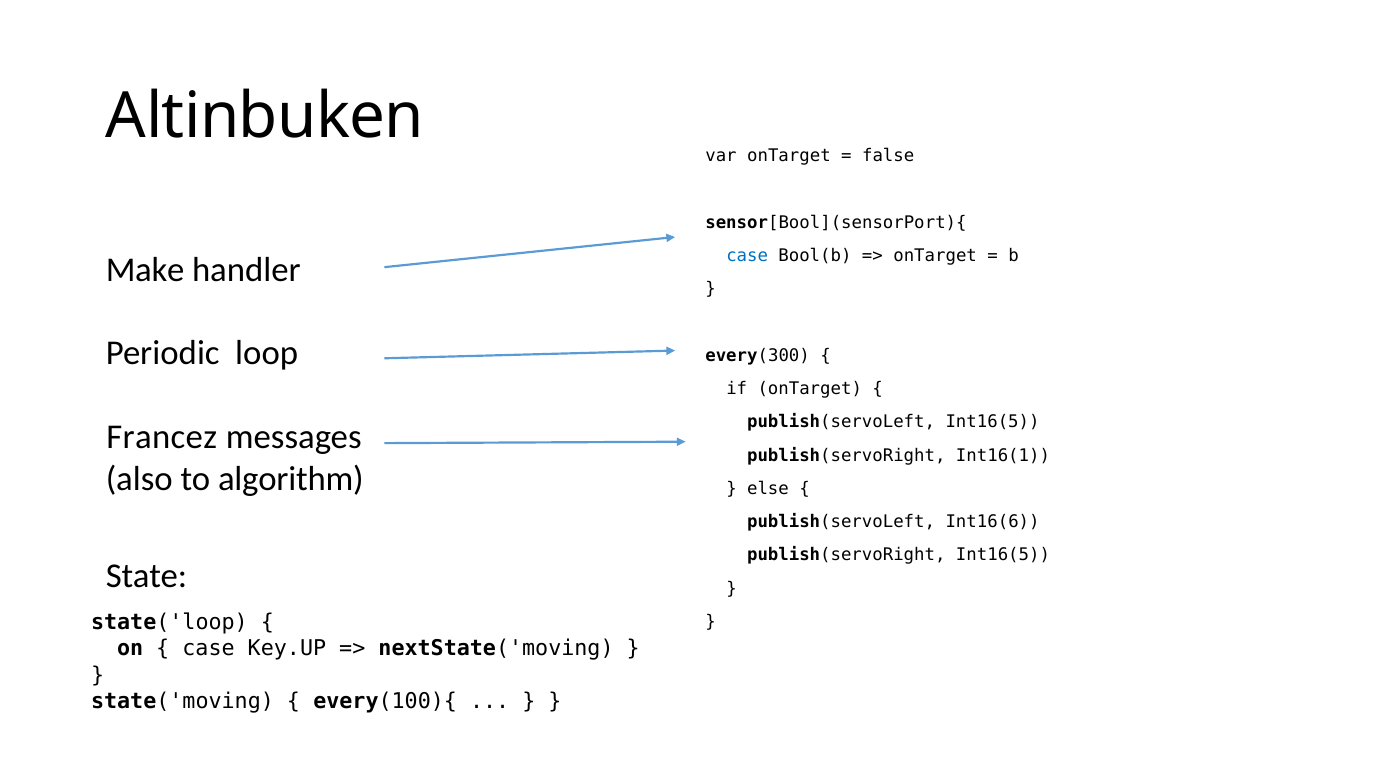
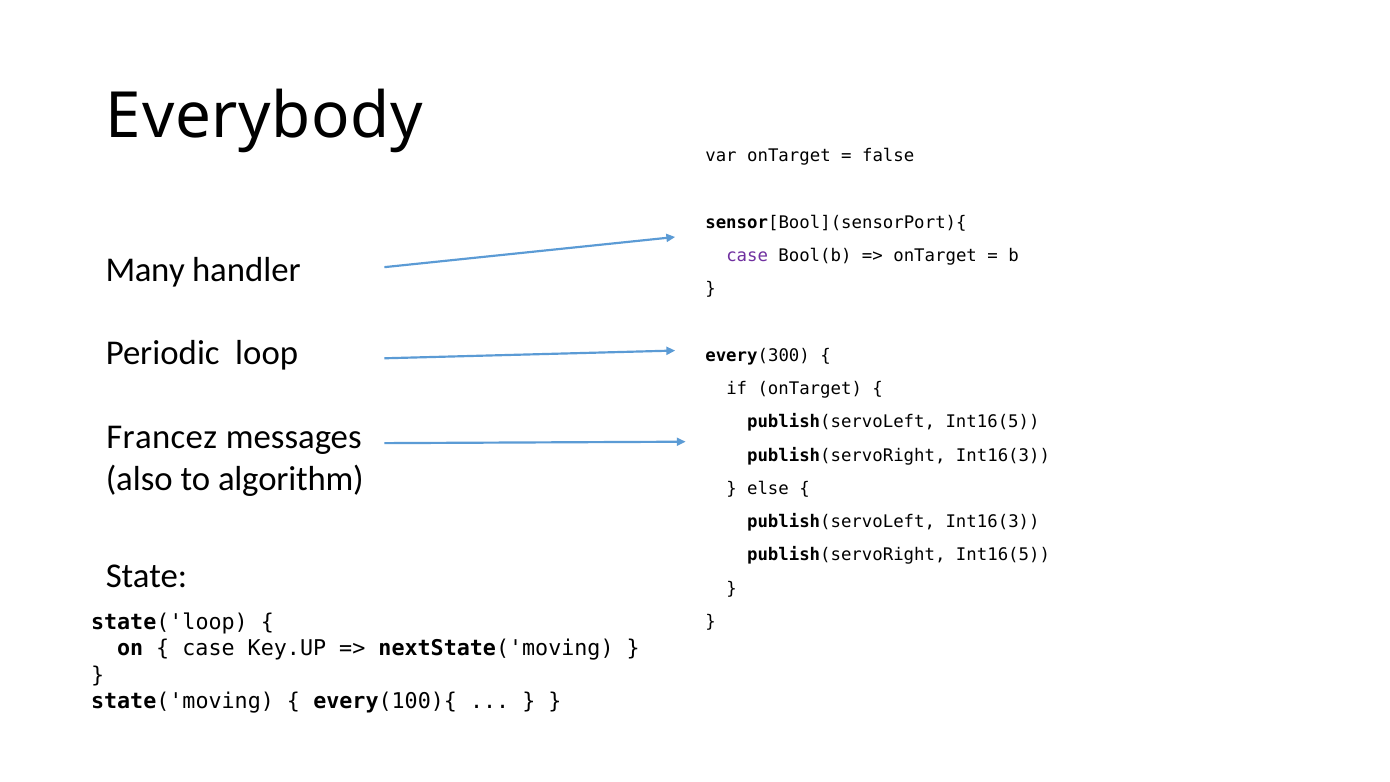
Altinbuken: Altinbuken -> Everybody (264, 117)
case colour: blue -> purple (747, 256)
Make: Make -> Many (145, 270)
publish(servoRight Int16(1: Int16(1 -> Int16(3 (1003, 455)
publish(servoLeft Int16(6: Int16(6 -> Int16(3 (993, 522)
